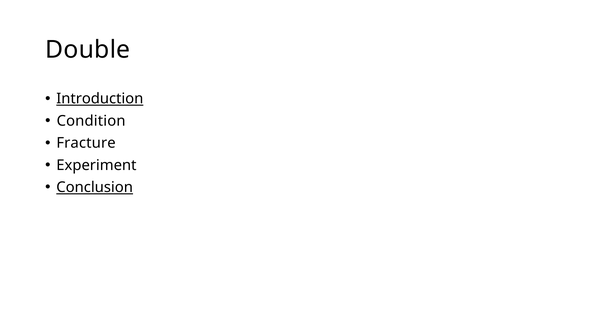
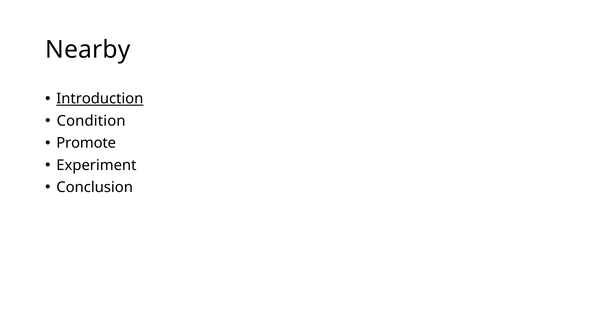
Double: Double -> Nearby (88, 50)
Fracture: Fracture -> Promote (86, 143)
Conclusion underline: present -> none (95, 188)
